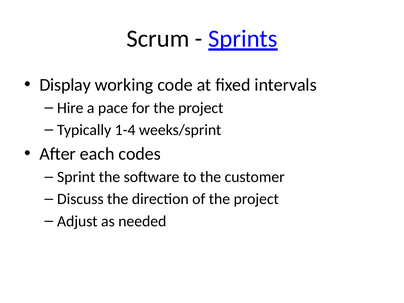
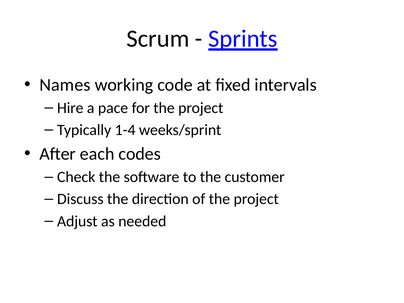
Display: Display -> Names (65, 85)
Sprint: Sprint -> Check (76, 177)
